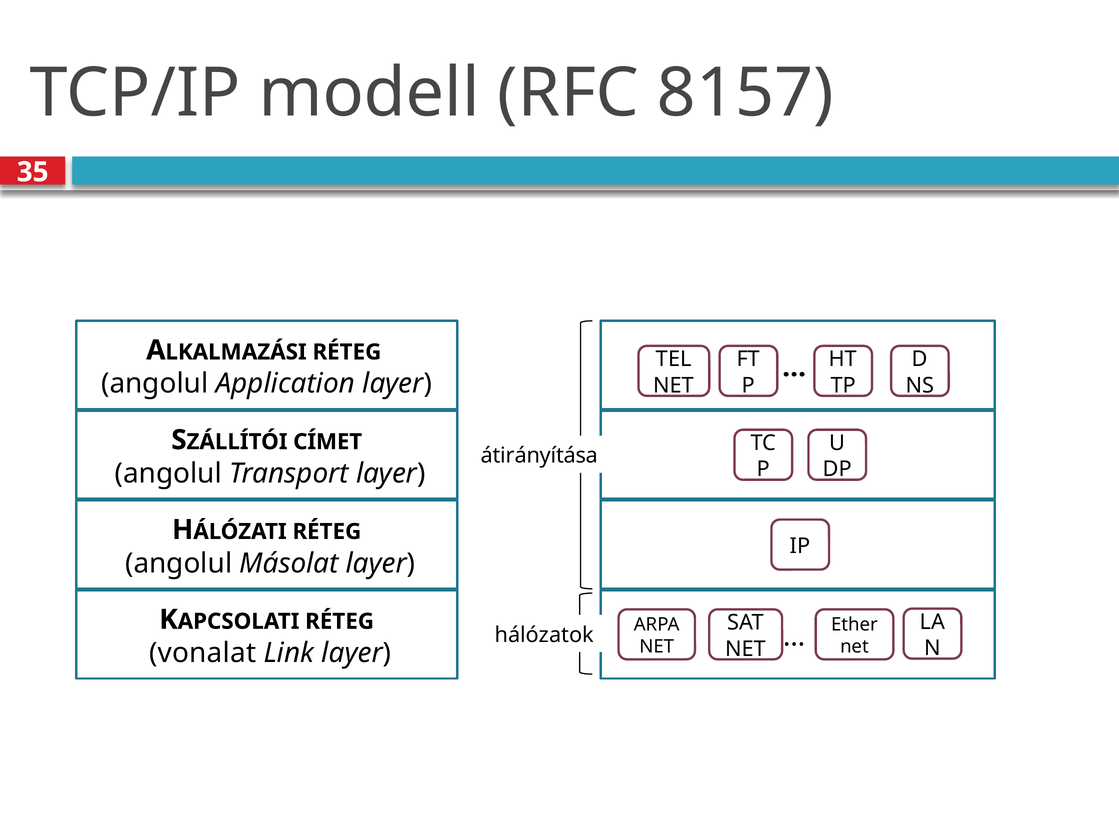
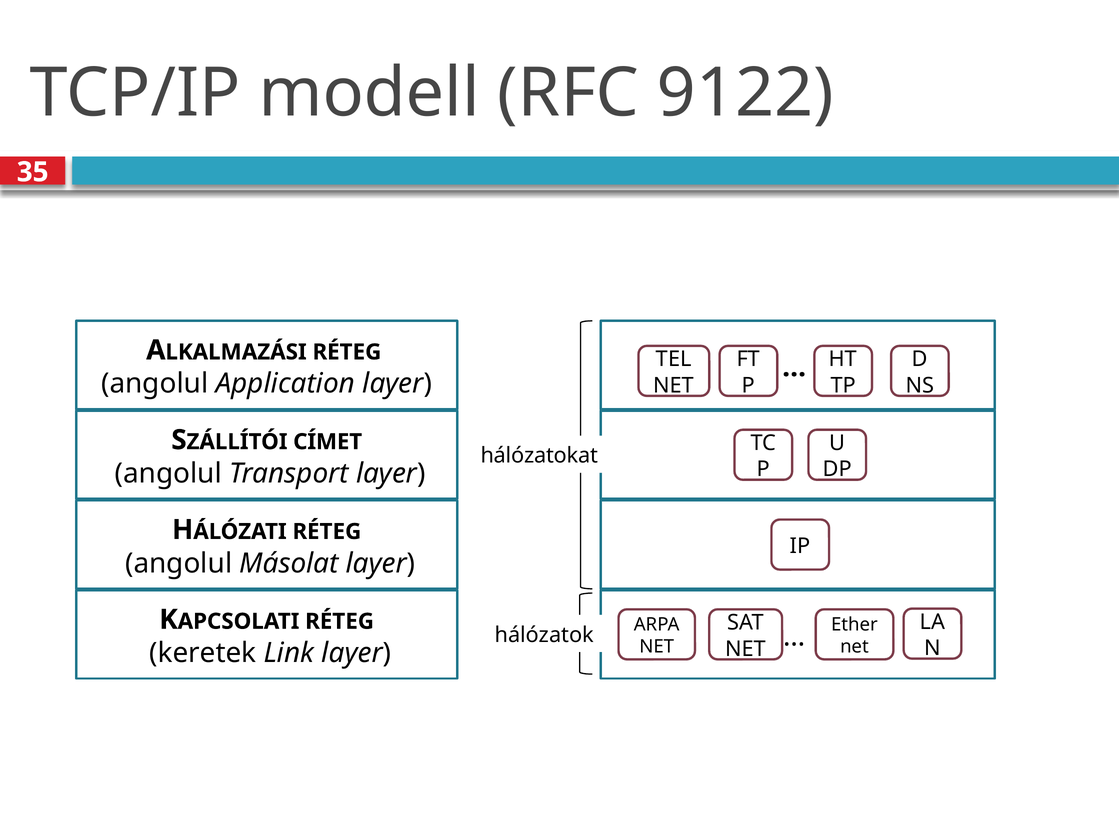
8157: 8157 -> 9122 (745, 93)
átirányítása: átirányítása -> hálózatokat (539, 456)
vonalat: vonalat -> keretek (203, 653)
